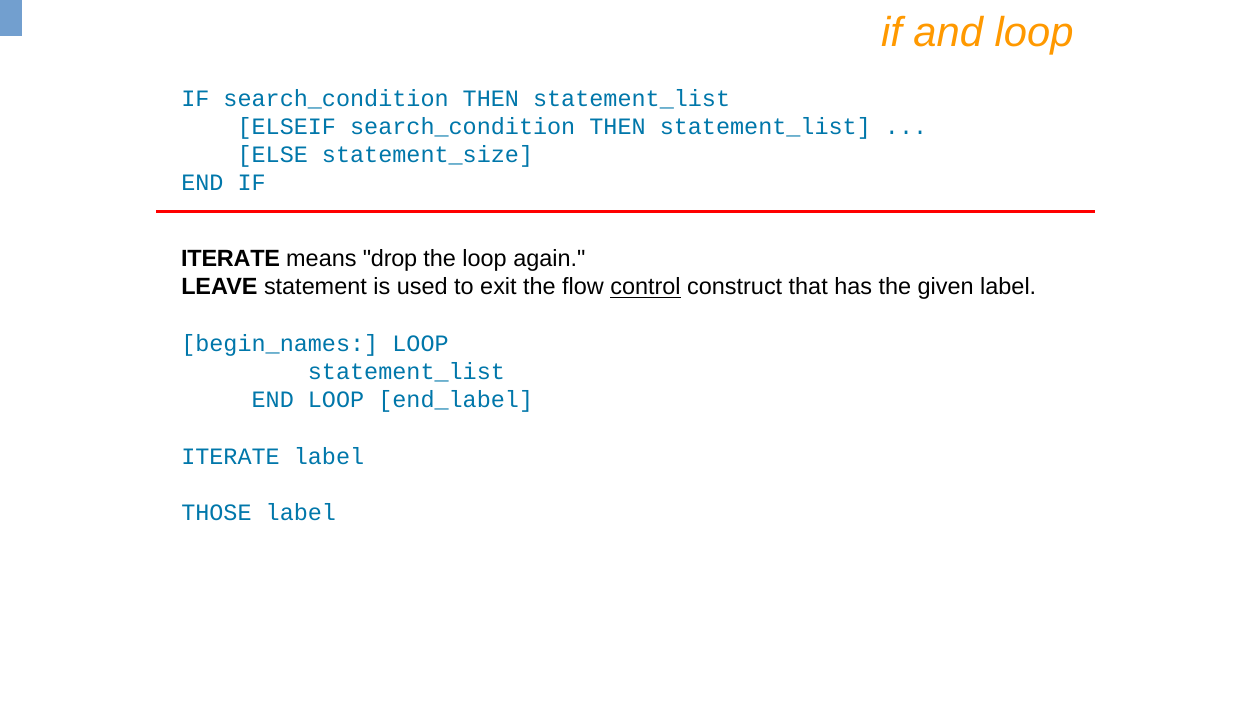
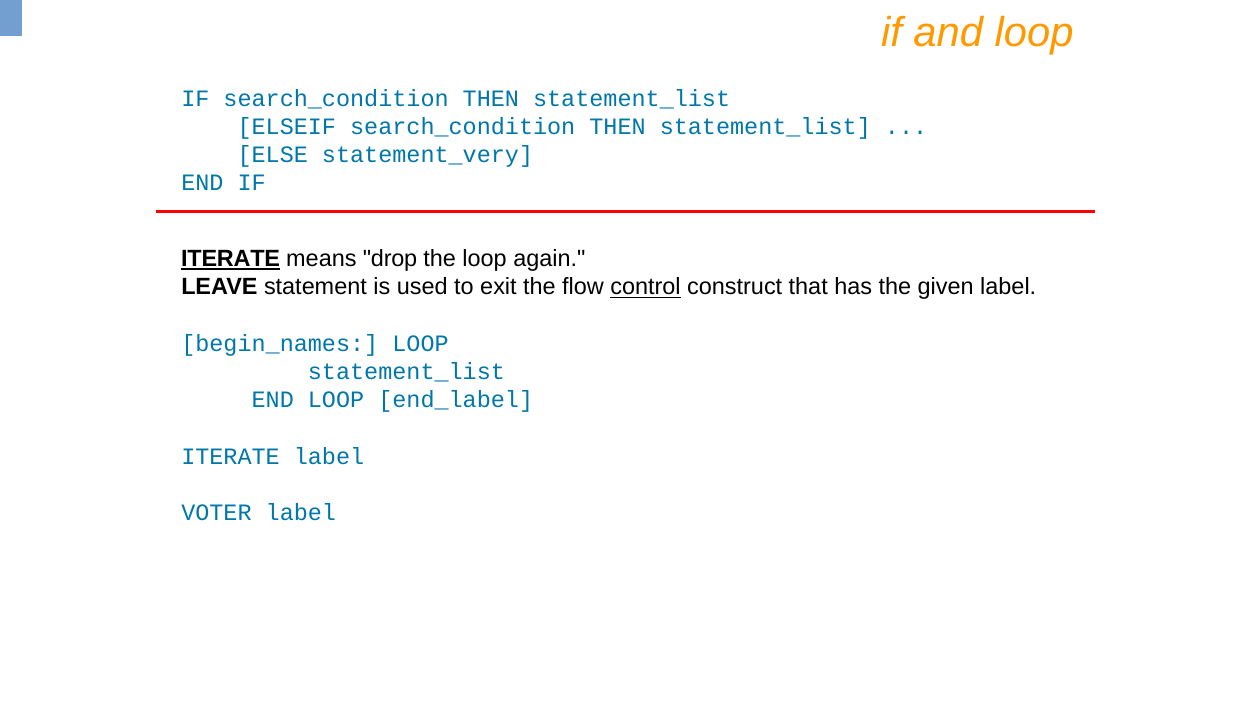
statement_size: statement_size -> statement_very (428, 155)
ITERATE underline: none -> present (231, 259)
THOSE: THOSE -> VOTER (216, 512)
